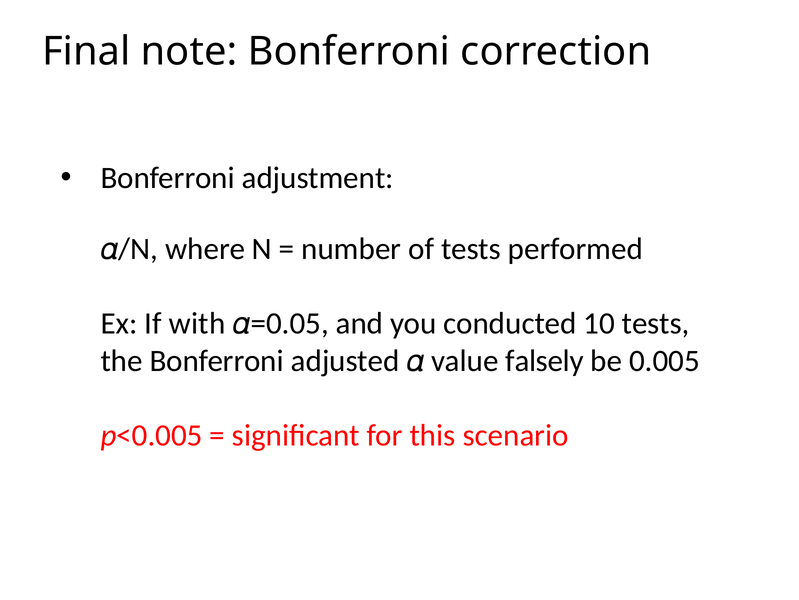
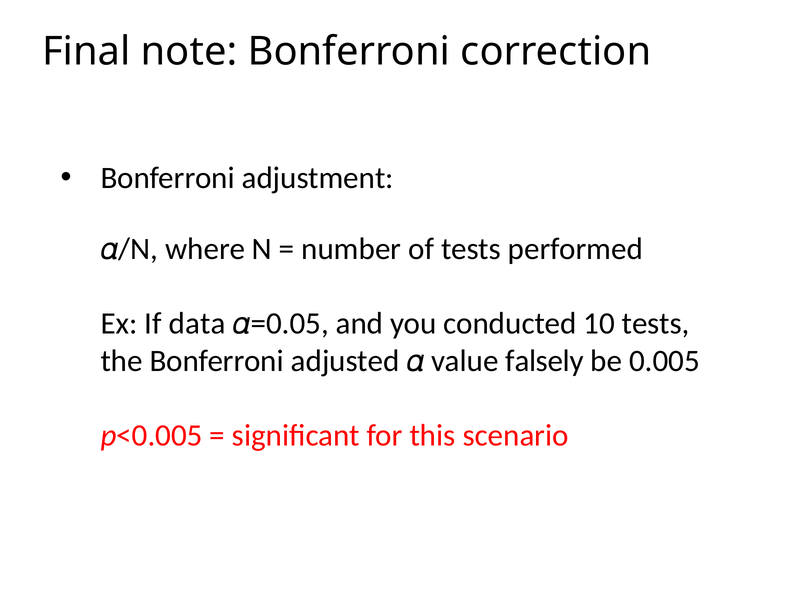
with: with -> data (197, 323)
